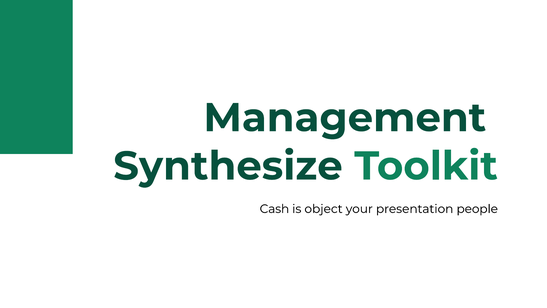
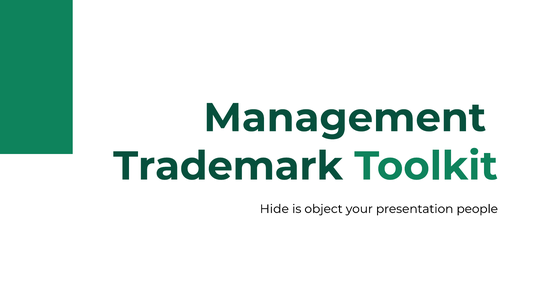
Synthesize: Synthesize -> Trademark (228, 166)
Cash: Cash -> Hide (274, 209)
